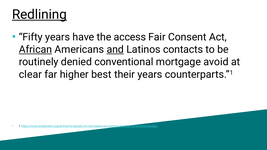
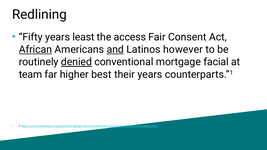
Redlining underline: present -> none (39, 15)
have: have -> least (83, 37)
contacts: contacts -> however (183, 50)
denied underline: none -> present (76, 62)
avoid: avoid -> facial (216, 62)
clear: clear -> team (30, 74)
